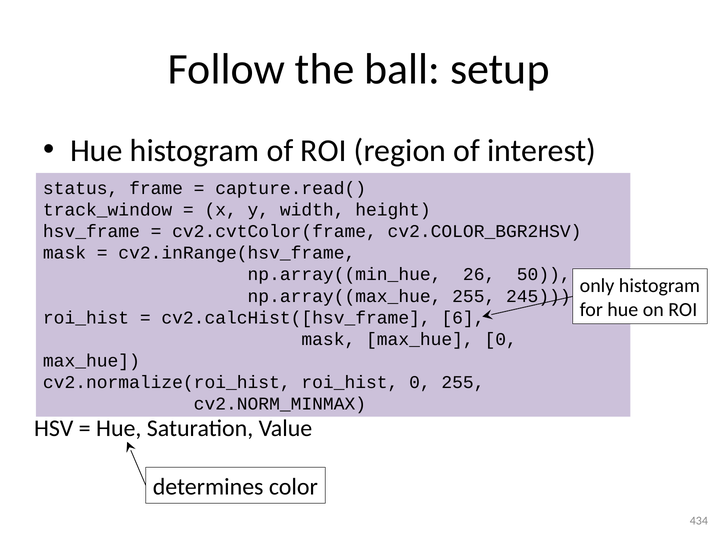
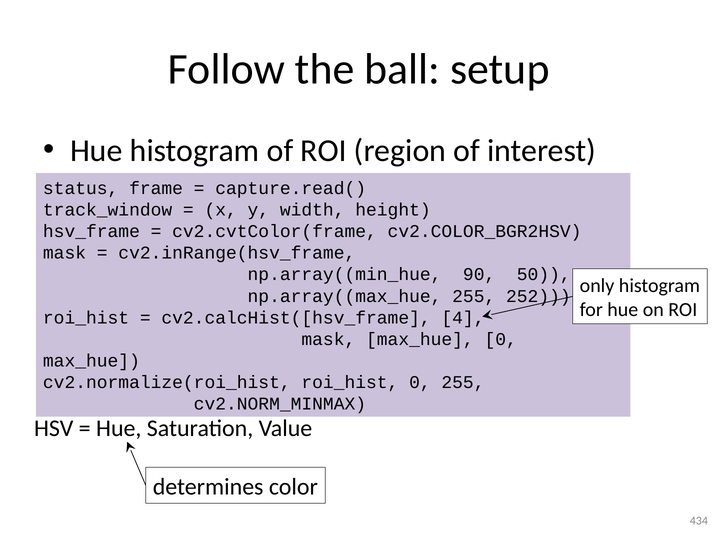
26: 26 -> 90 (479, 275)
245: 245 -> 252 (538, 296)
6: 6 -> 4 (463, 318)
